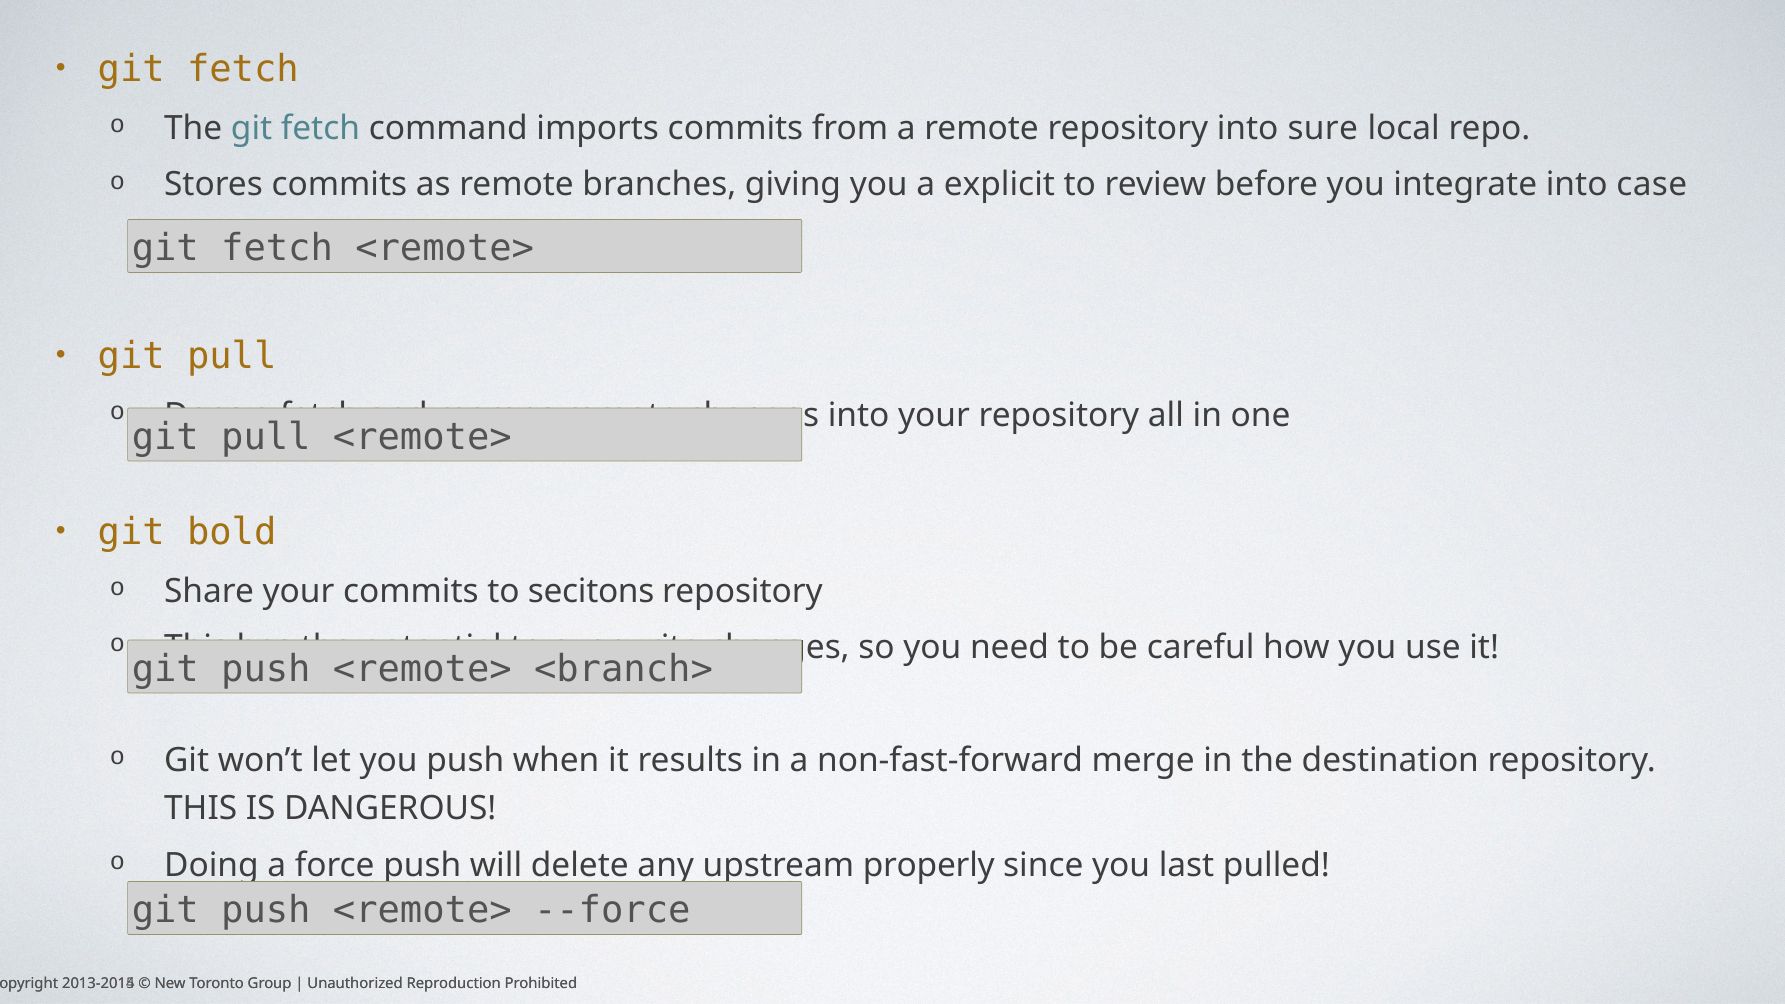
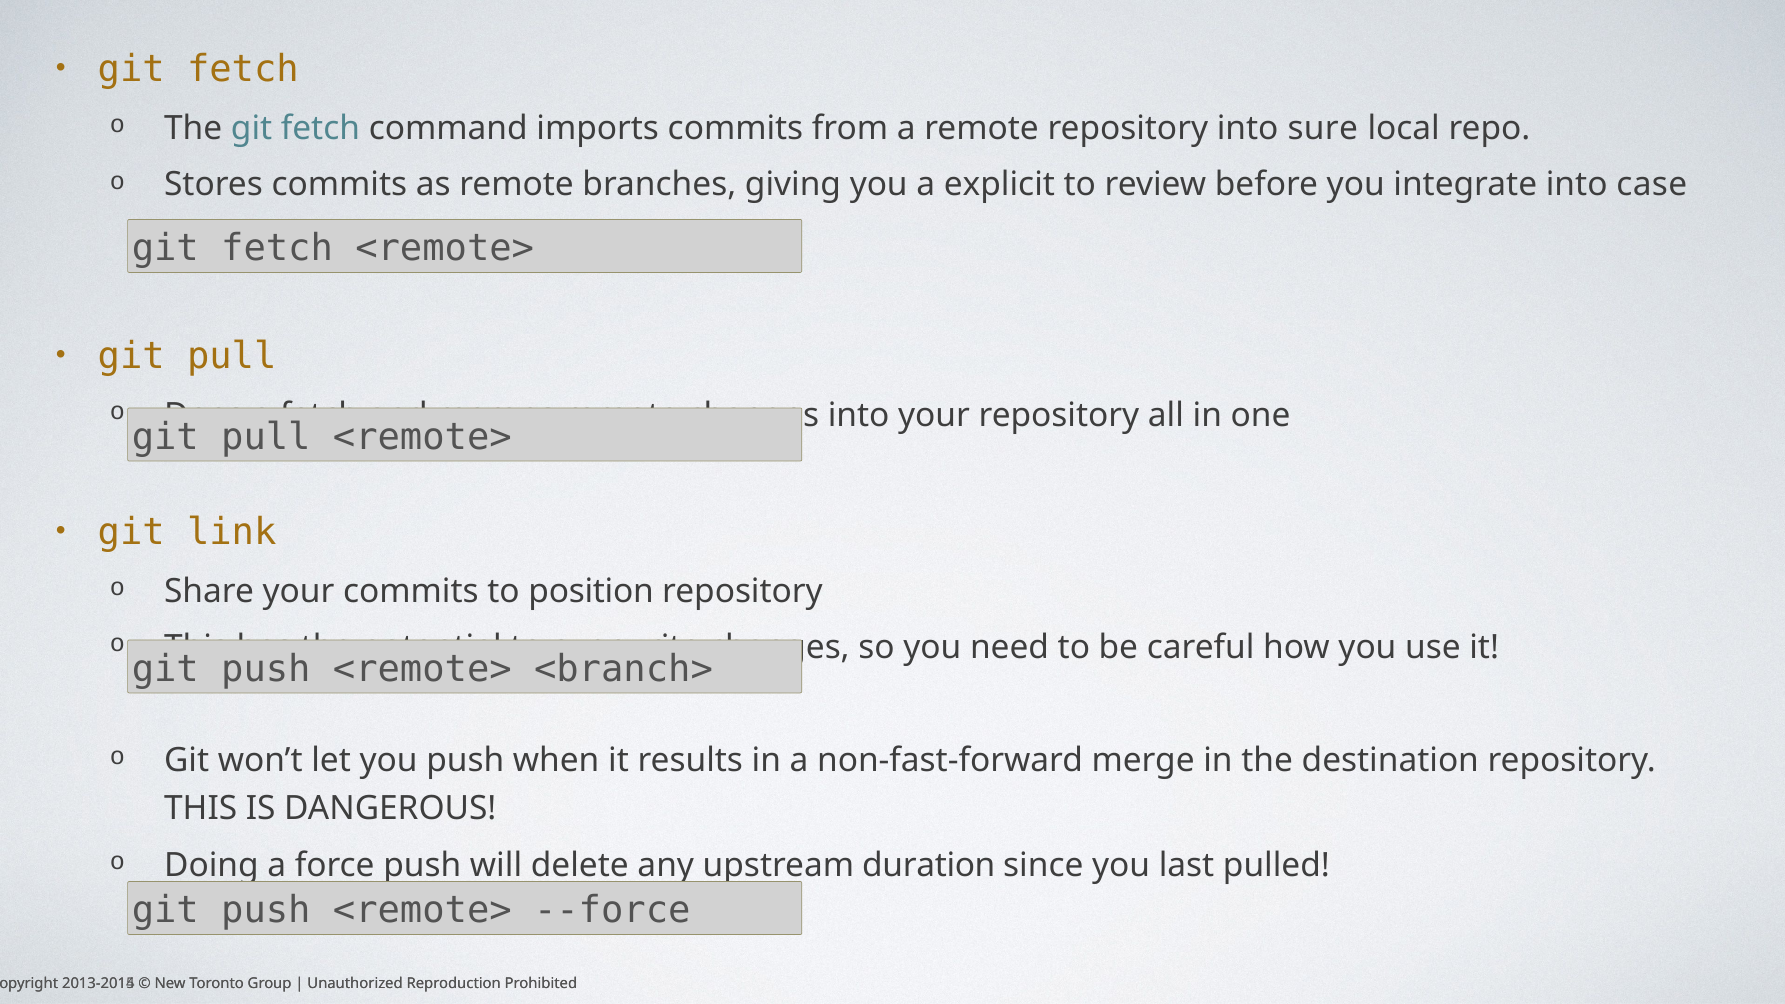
bold: bold -> link (232, 533)
secitons: secitons -> position (591, 591)
properly: properly -> duration (929, 865)
